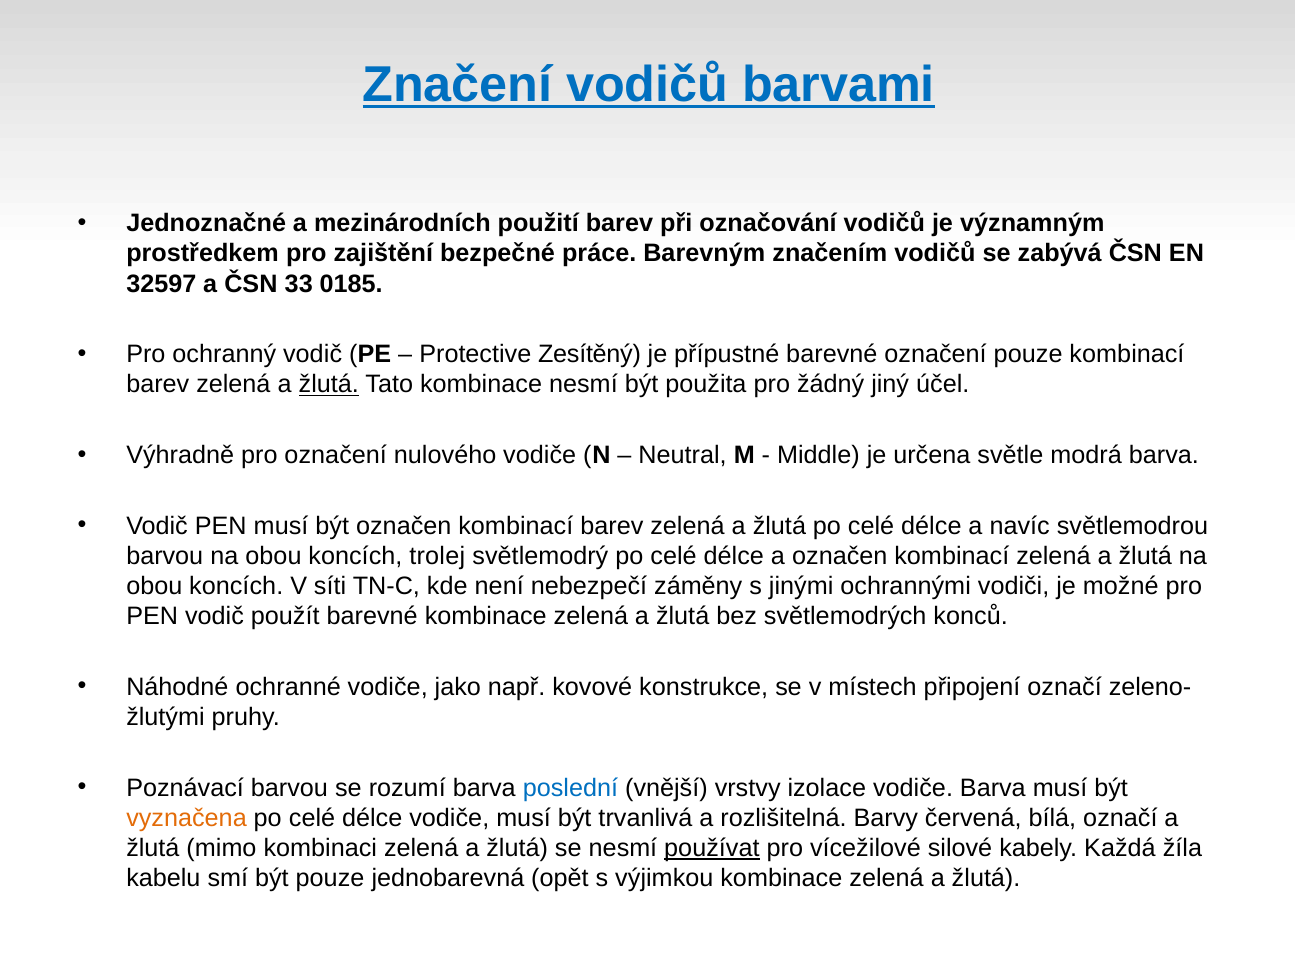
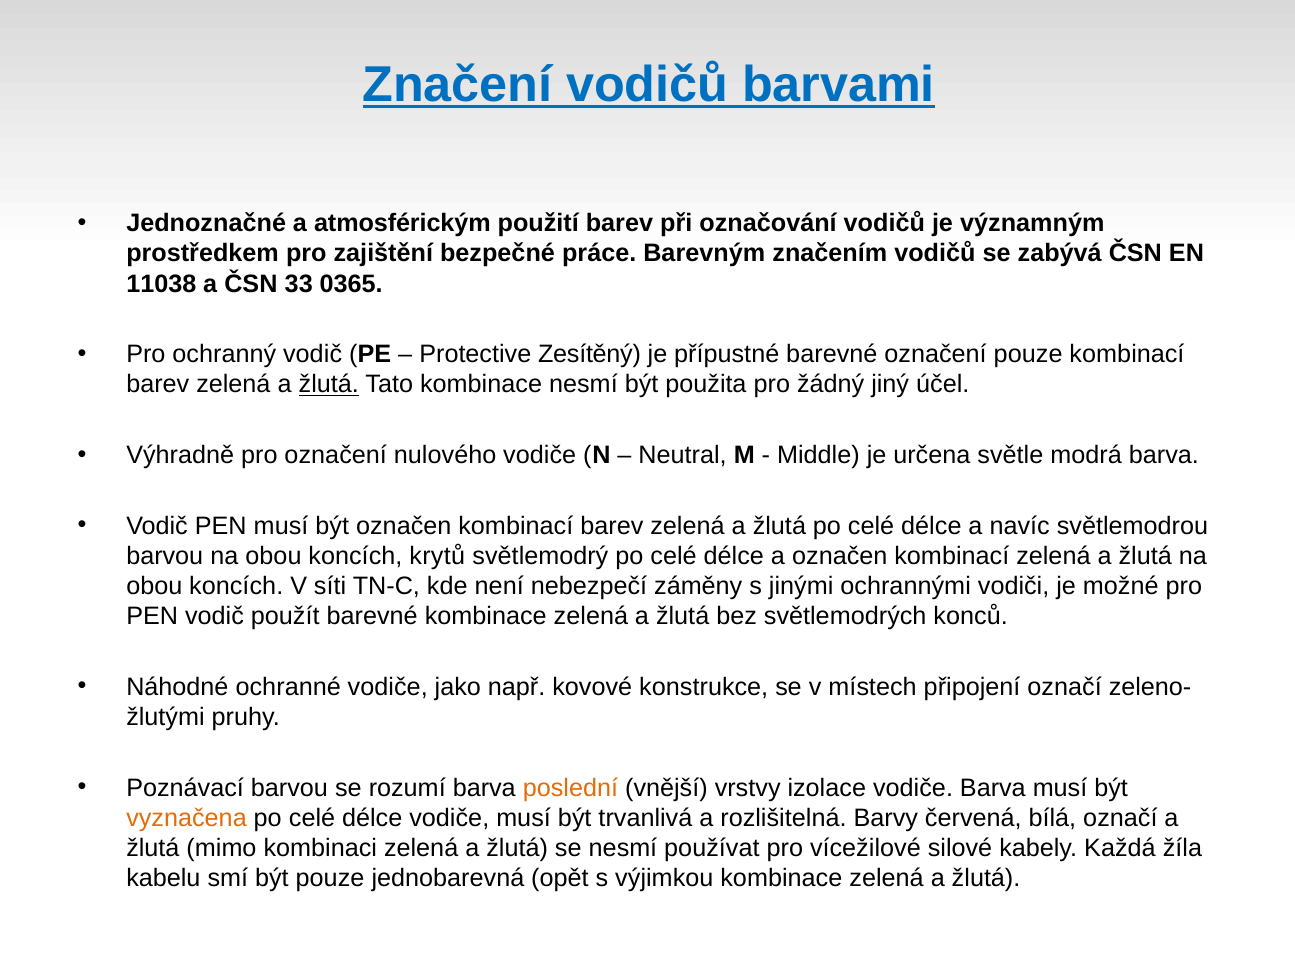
mezinárodních: mezinárodních -> atmosférickým (402, 223)
32597: 32597 -> 11038 (161, 284)
0185: 0185 -> 0365 (351, 284)
trolej: trolej -> krytů (437, 556)
poslední colour: blue -> orange (570, 788)
používat underline: present -> none (712, 848)
